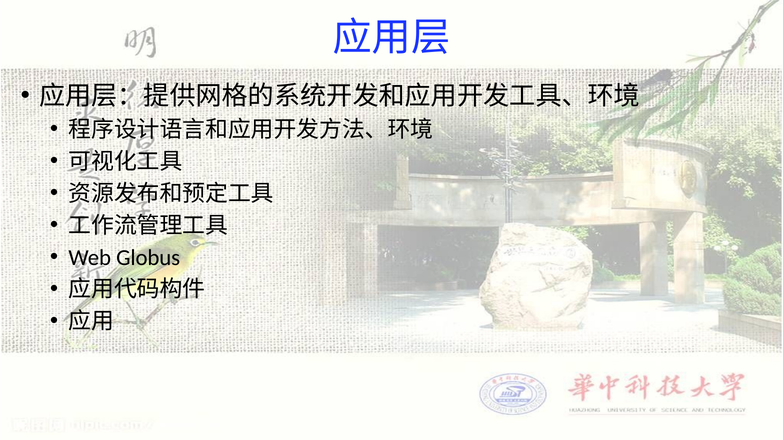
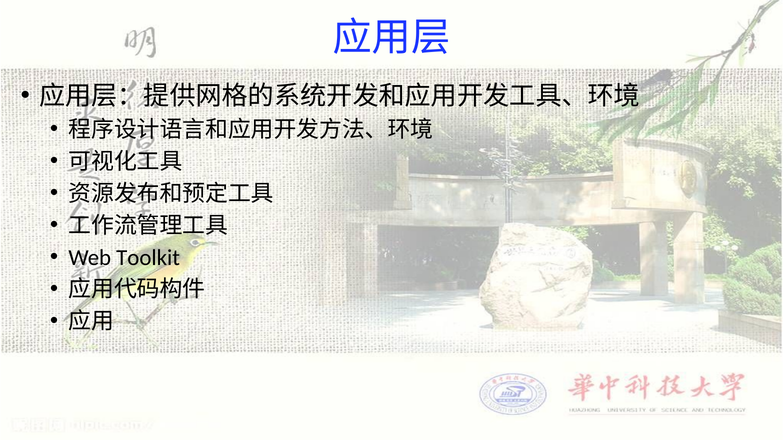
Globus: Globus -> Toolkit (148, 258)
